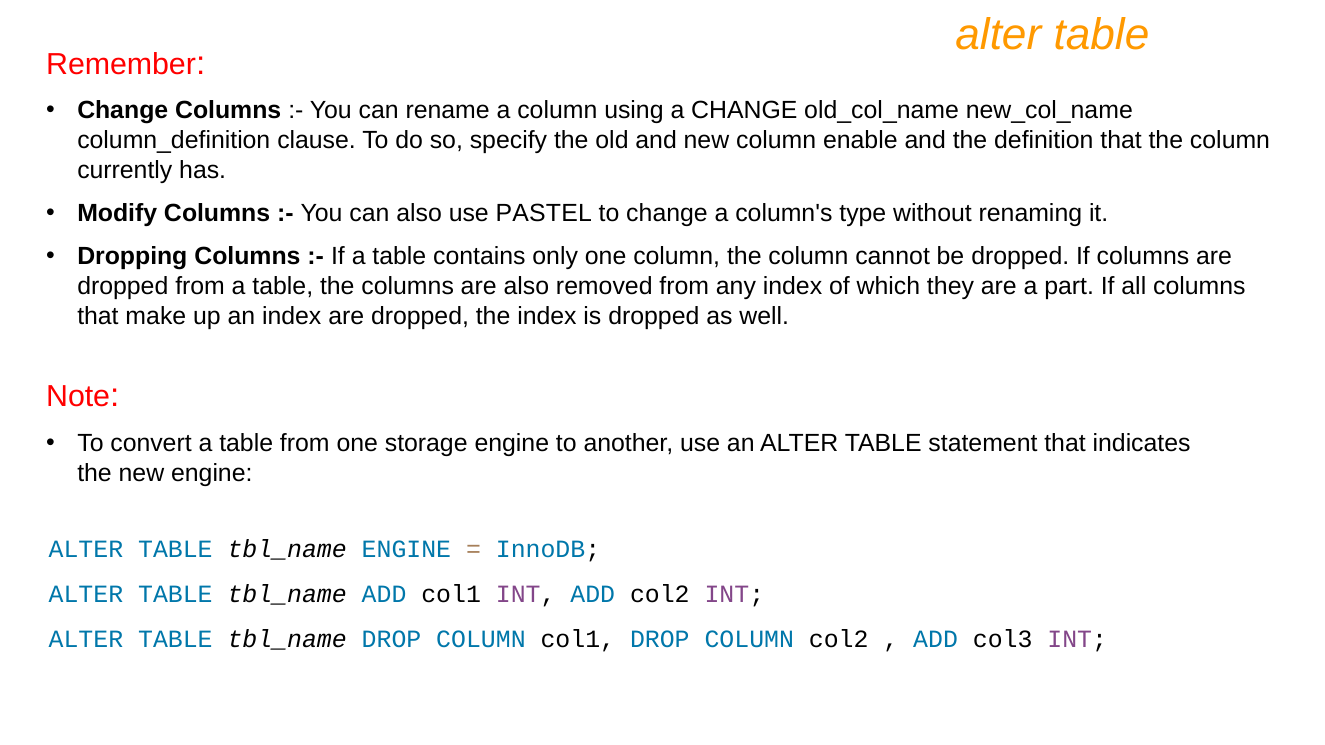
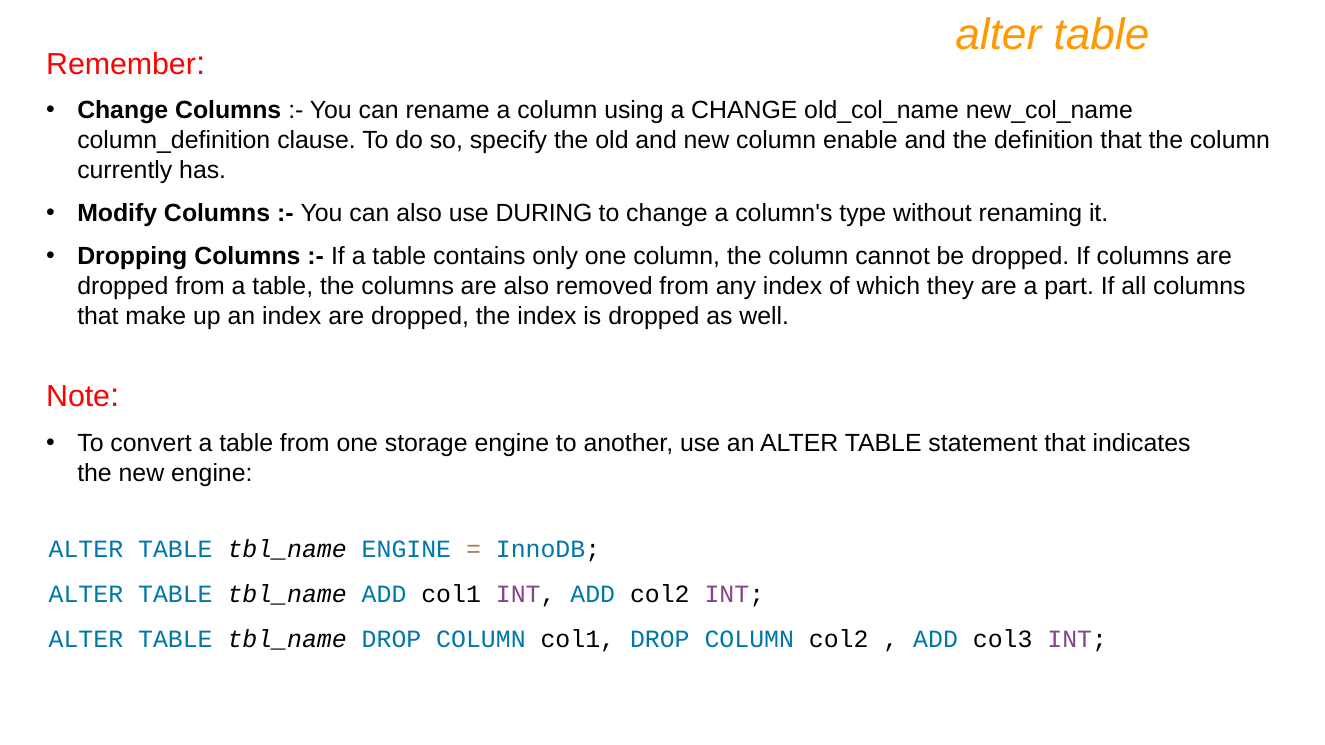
PASTEL: PASTEL -> DURING (544, 213)
